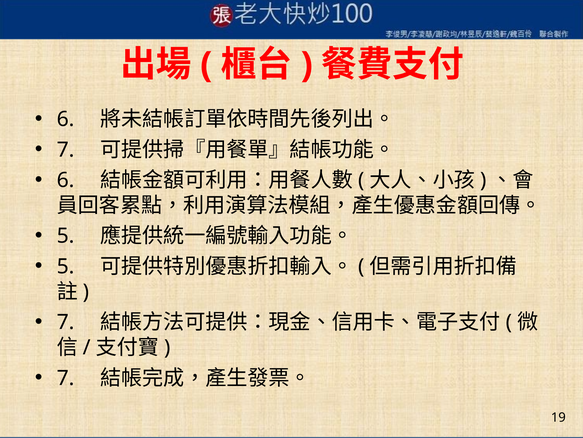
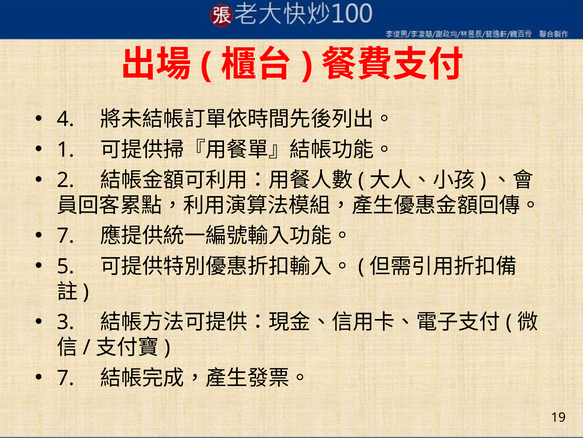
6: 6 -> 4 (66, 119)
7: 7 -> 1 (66, 149)
6: 6 -> 2 (66, 180)
5: 5 -> 7 (66, 236)
7: 7 -> 3 (66, 322)
